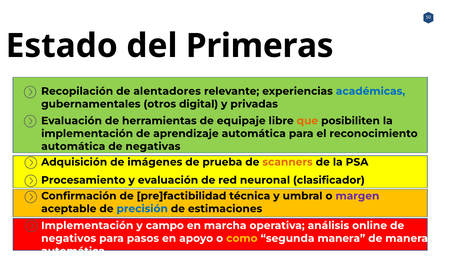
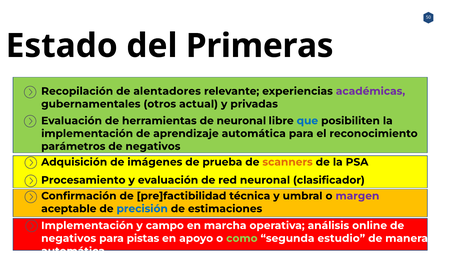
académicas colour: blue -> purple (370, 91)
digital: digital -> actual (198, 104)
de equipaje: equipaje -> neuronal (241, 121)
que colour: orange -> blue (307, 121)
automática: automática -> parámetros (73, 146)
negativas: negativas -> negativos (153, 146)
pasos: pasos -> pistas (143, 238)
como colour: yellow -> light green (242, 238)
segunda manera: manera -> estudio (341, 238)
